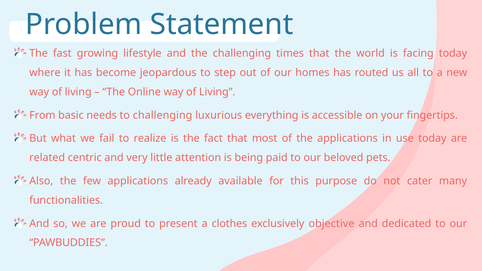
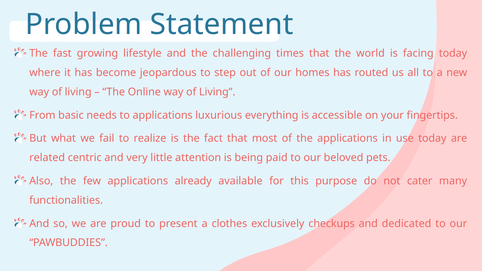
to challenging: challenging -> applications (163, 115)
objective: objective -> checkups (332, 224)
